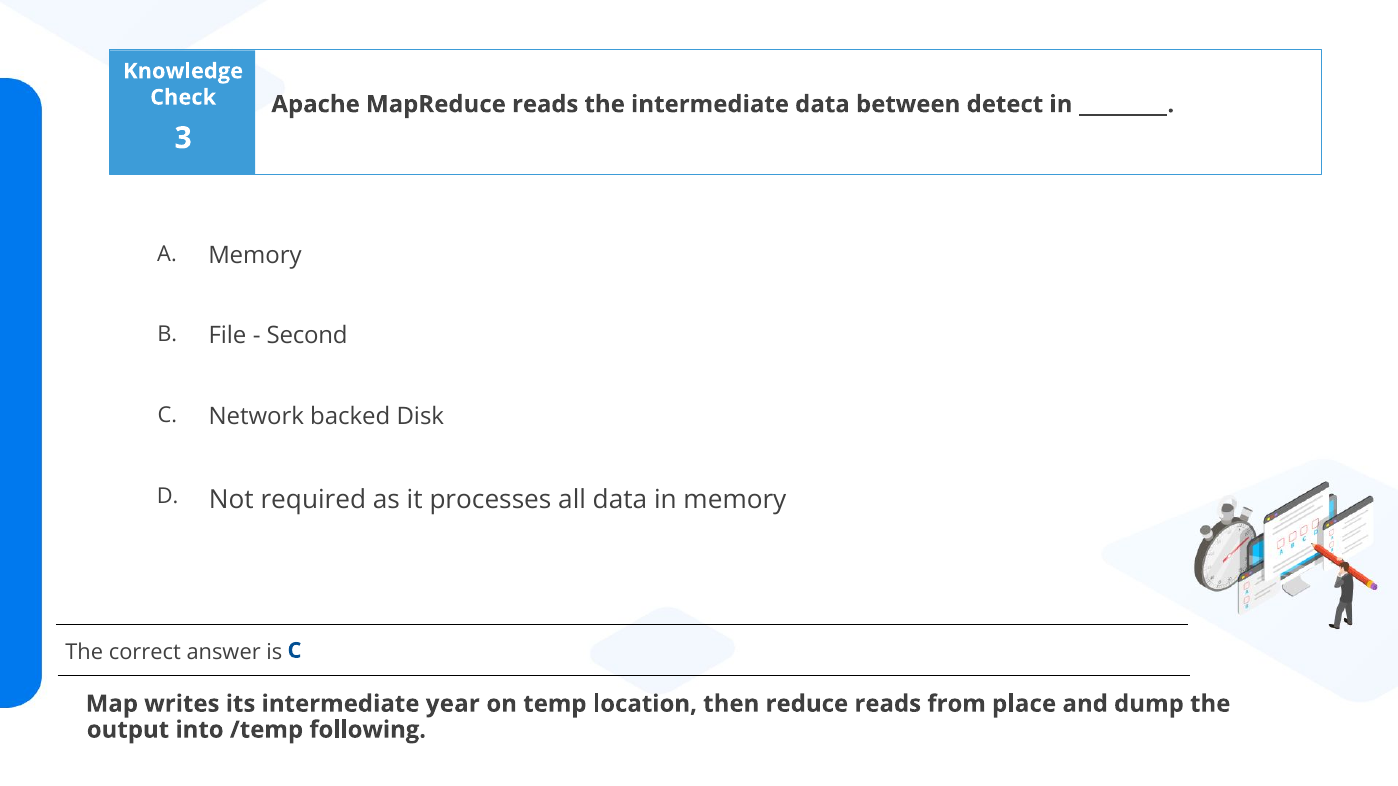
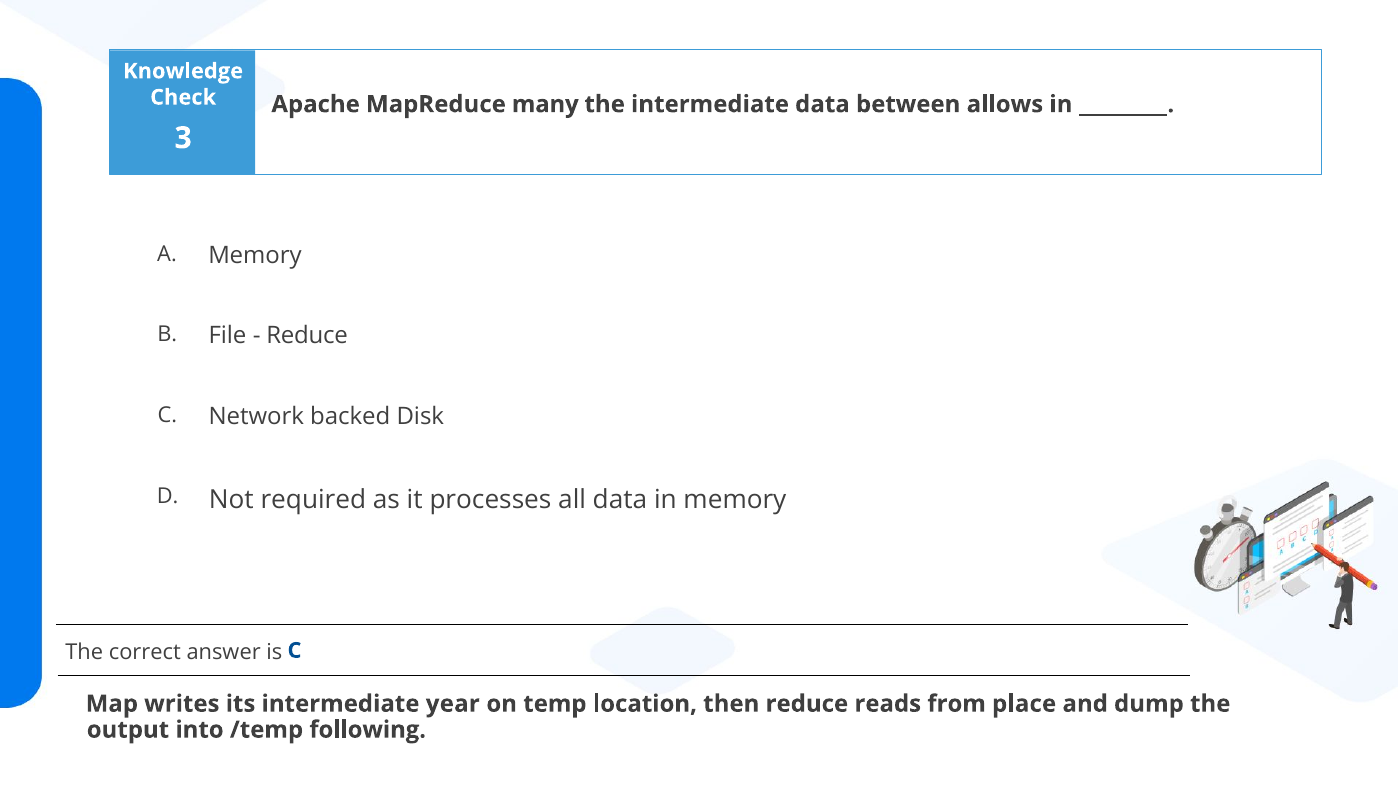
MapReduce reads: reads -> many (545, 104)
detect: detect -> allows (1005, 104)
Second: Second -> Reduce (307, 336)
